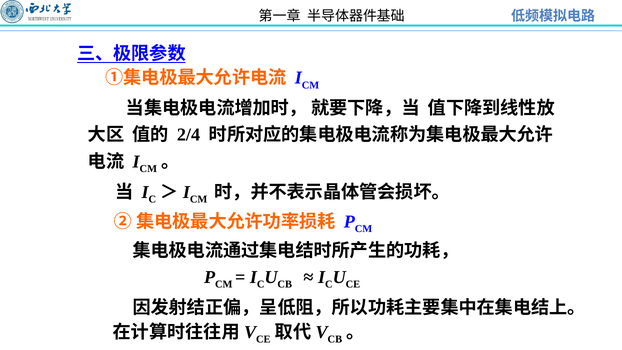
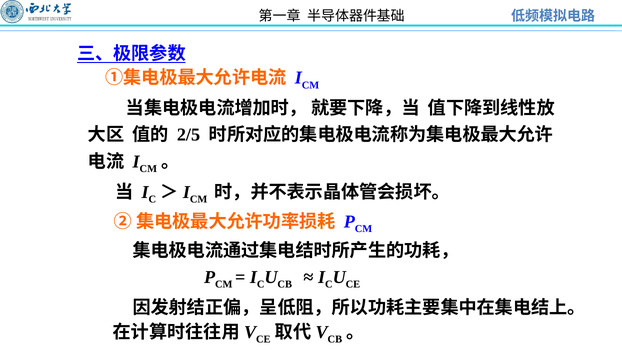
2/4: 2/4 -> 2/5 (189, 135)
